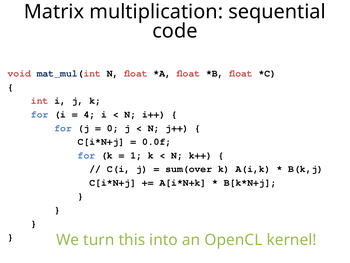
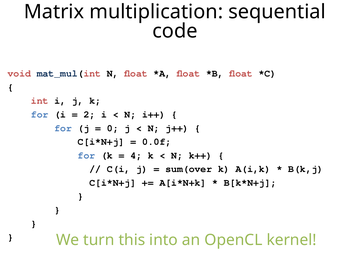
4: 4 -> 2 (89, 114)
1: 1 -> 4 (136, 155)
